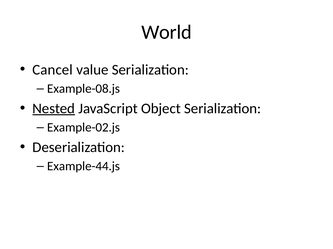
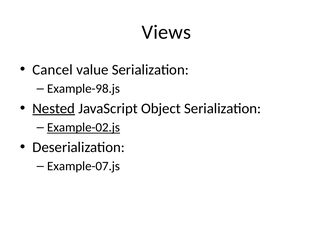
World: World -> Views (166, 32)
Example-08.js: Example-08.js -> Example-98.js (83, 89)
Example-02.js underline: none -> present (83, 128)
Example-44.js: Example-44.js -> Example-07.js (83, 167)
